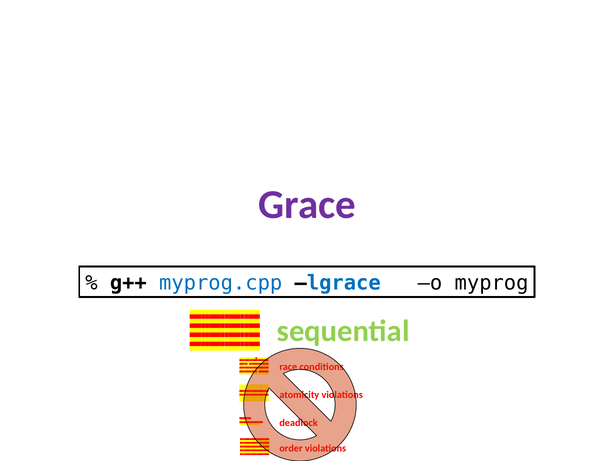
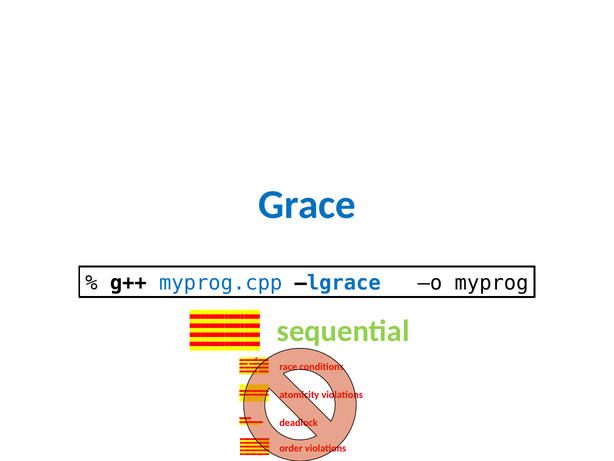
Grace colour: purple -> blue (307, 204)
